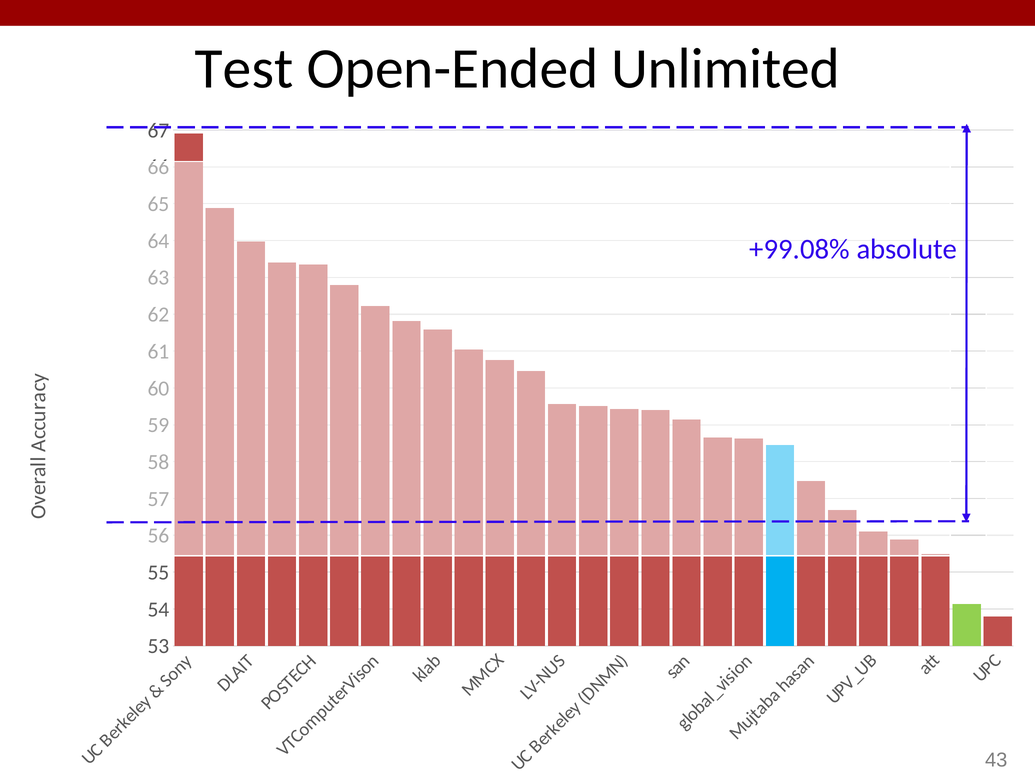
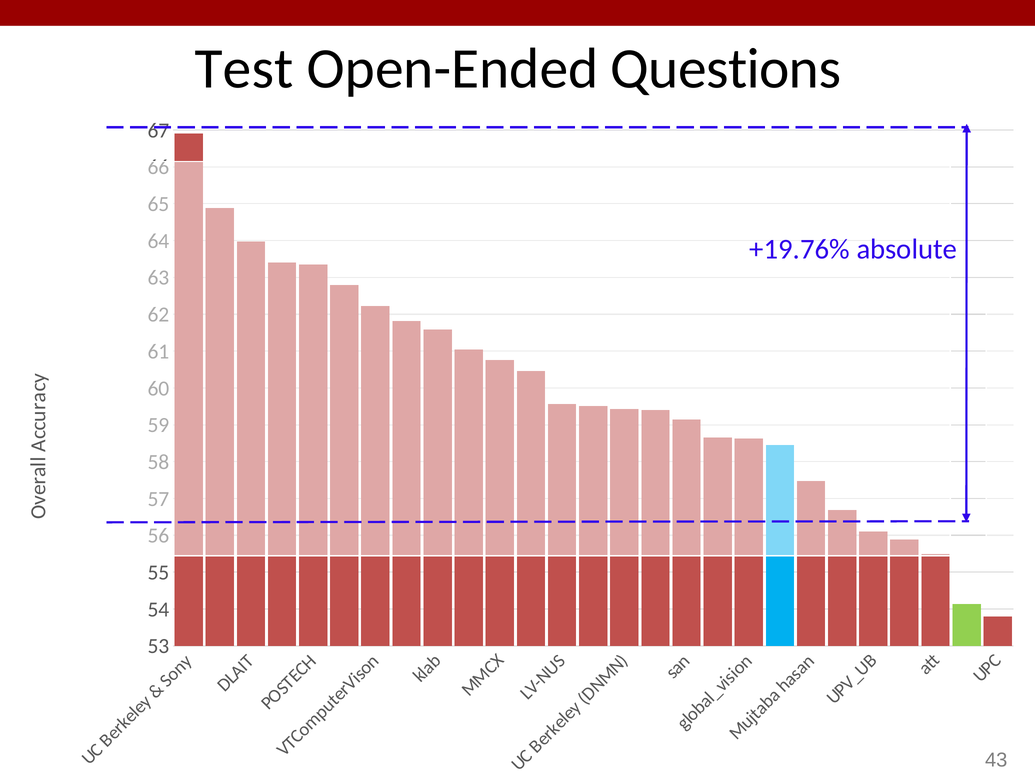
Unlimited: Unlimited -> Questions (726, 69)
+99.08%: +99.08% -> +19.76% (800, 249)
